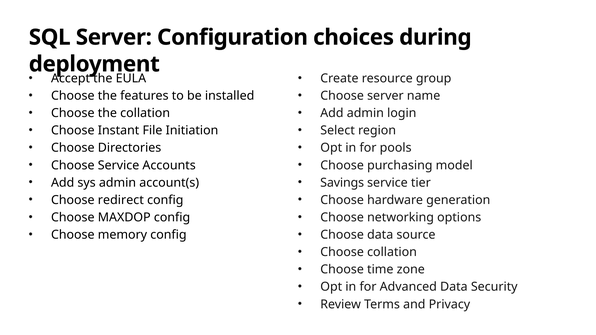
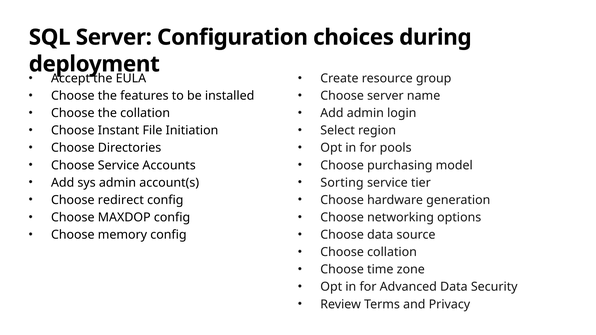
Savings: Savings -> Sorting (342, 183)
